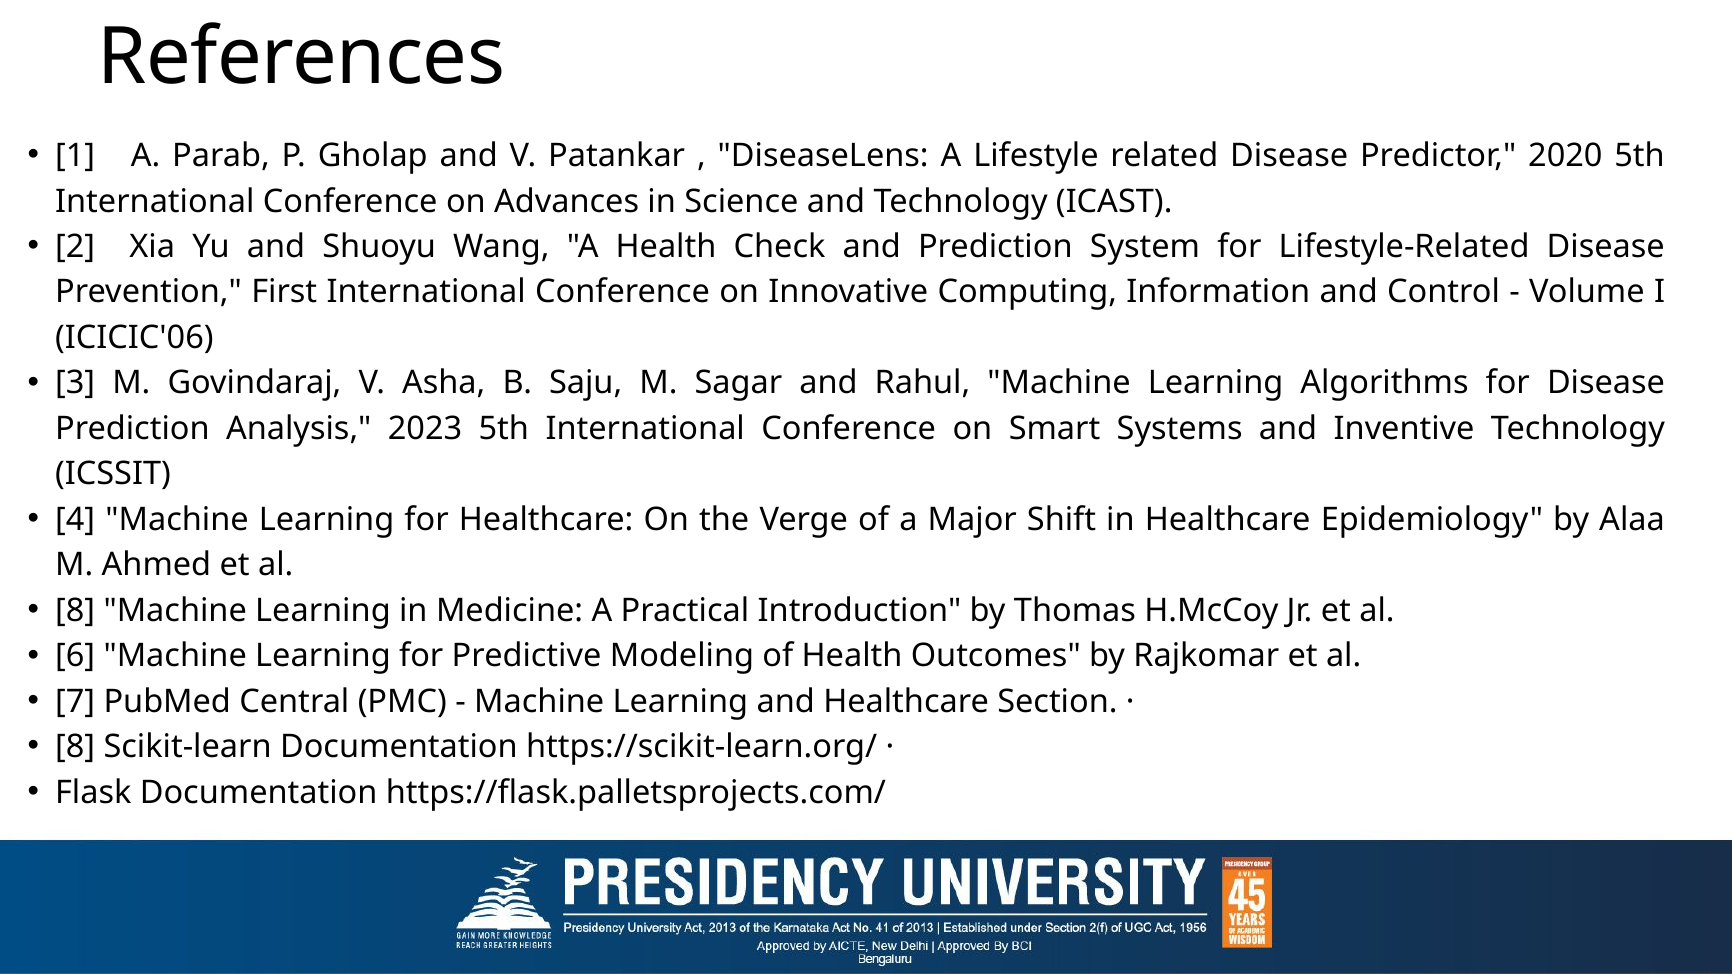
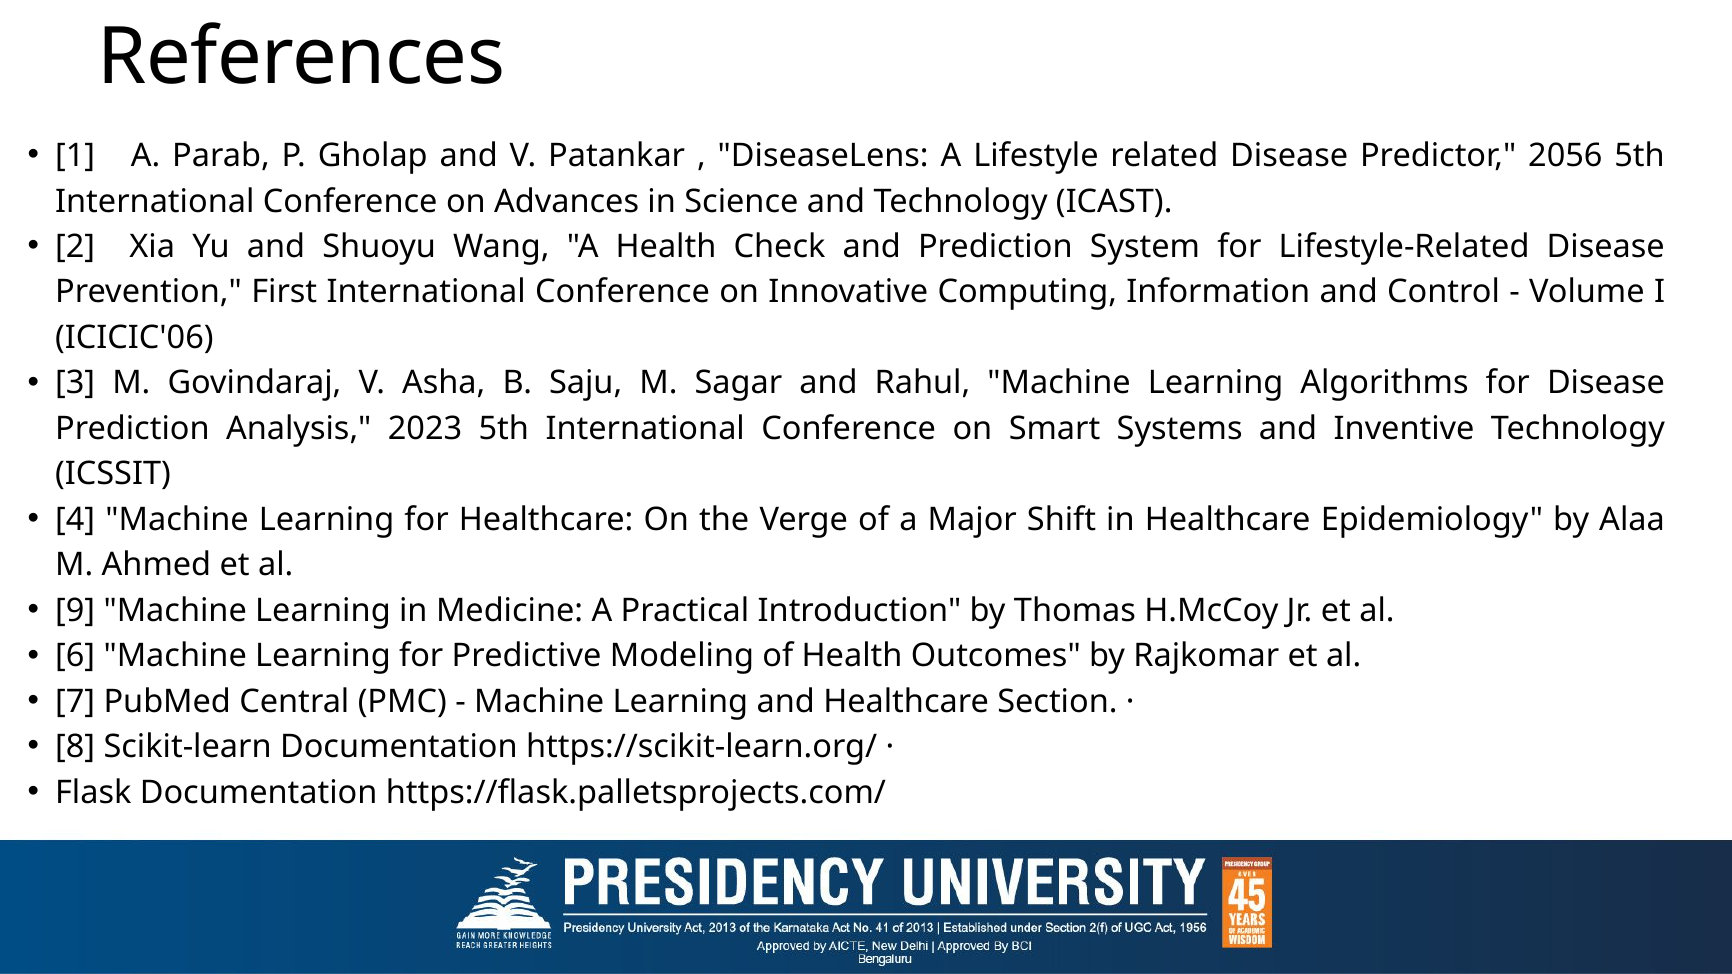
2020: 2020 -> 2056 (1565, 156)
8: 8 -> 9 (75, 611)
